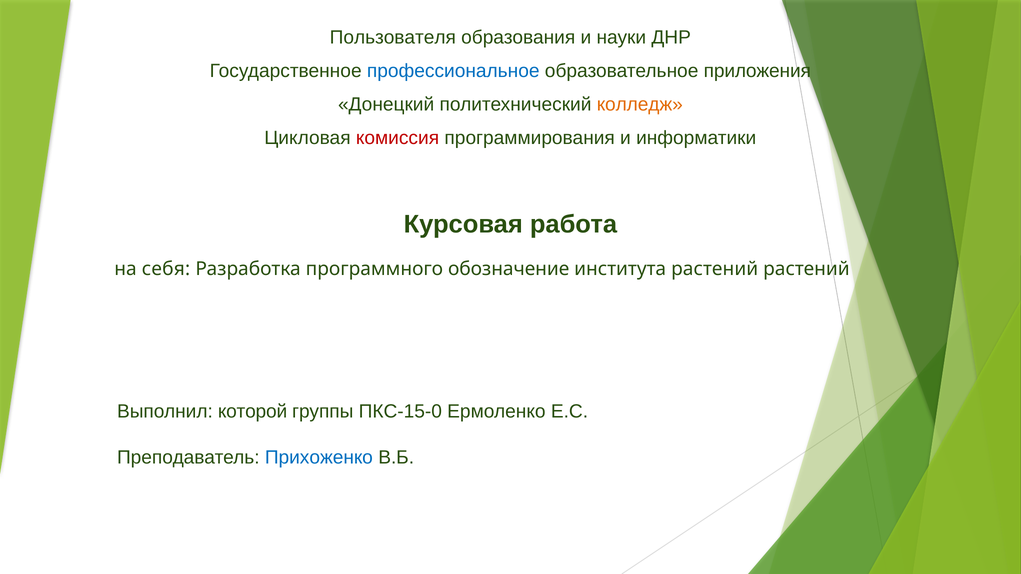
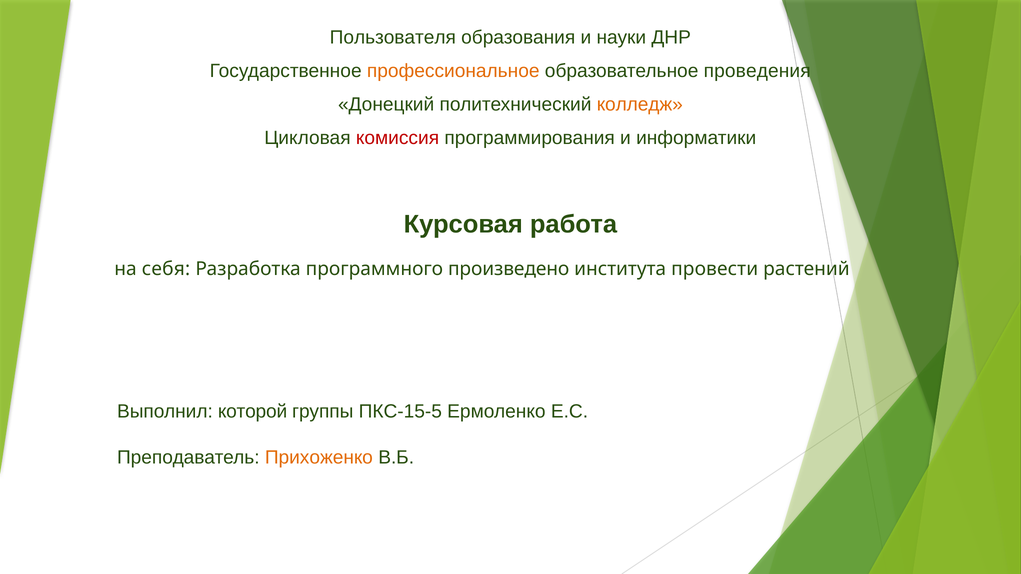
профессиональное colour: blue -> orange (453, 71)
приложения: приложения -> проведения (757, 71)
обозначение: обозначение -> произведено (509, 269)
института растений: растений -> провести (715, 269)
ПКС-15-0: ПКС-15-0 -> ПКС-15-5 (400, 412)
Прихоженко colour: blue -> orange (319, 458)
